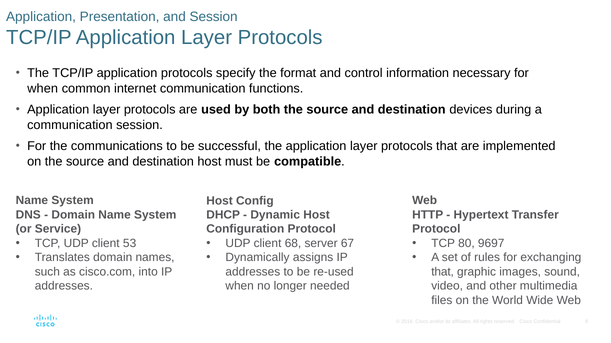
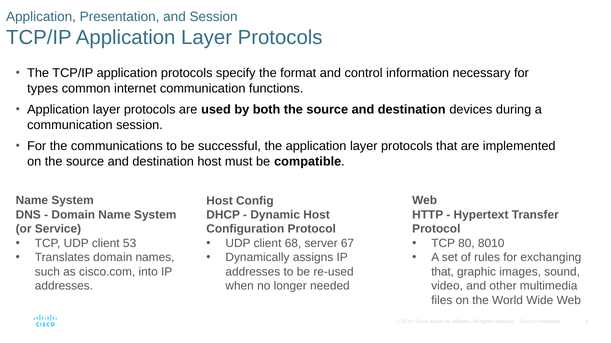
when: when -> types (43, 89)
9697: 9697 -> 8010 (491, 244)
